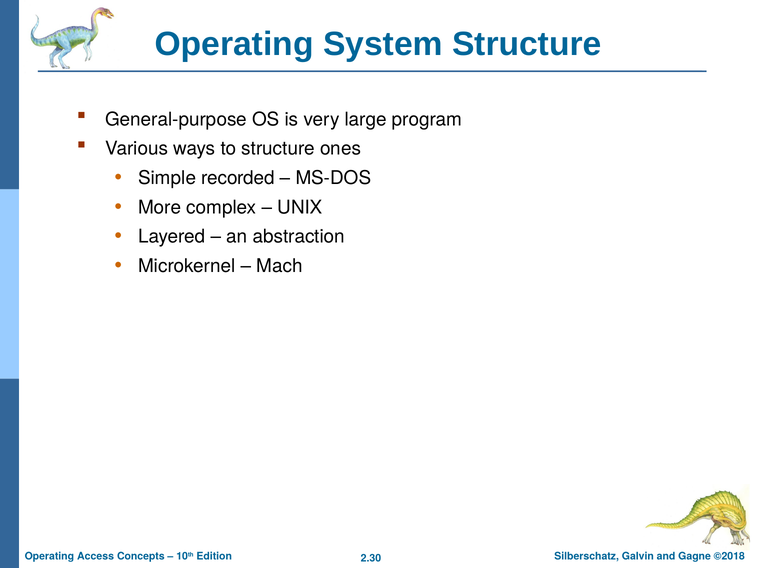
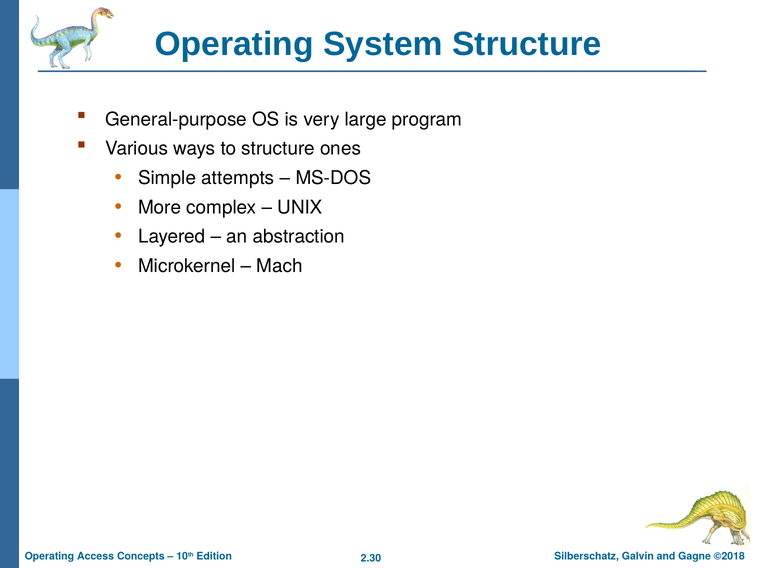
recorded: recorded -> attempts (238, 178)
